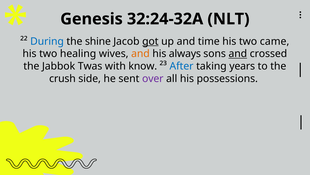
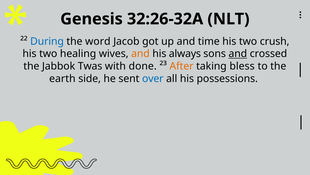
32:24-32A: 32:24-32A -> 32:26-32A (165, 19)
shine: shine -> word (98, 41)
got underline: present -> none (150, 41)
came: came -> crush (275, 41)
know: know -> done (143, 66)
After colour: blue -> orange (182, 66)
years: years -> bless (242, 66)
crush: crush -> earth (62, 78)
over colour: purple -> blue (153, 78)
